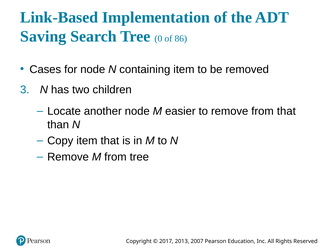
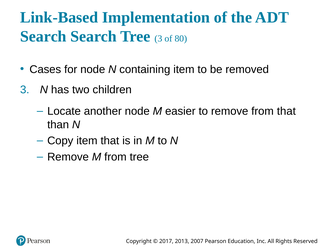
Saving: Saving -> Search (43, 36)
Tree 0: 0 -> 3 (158, 38)
86: 86 -> 80 (181, 38)
